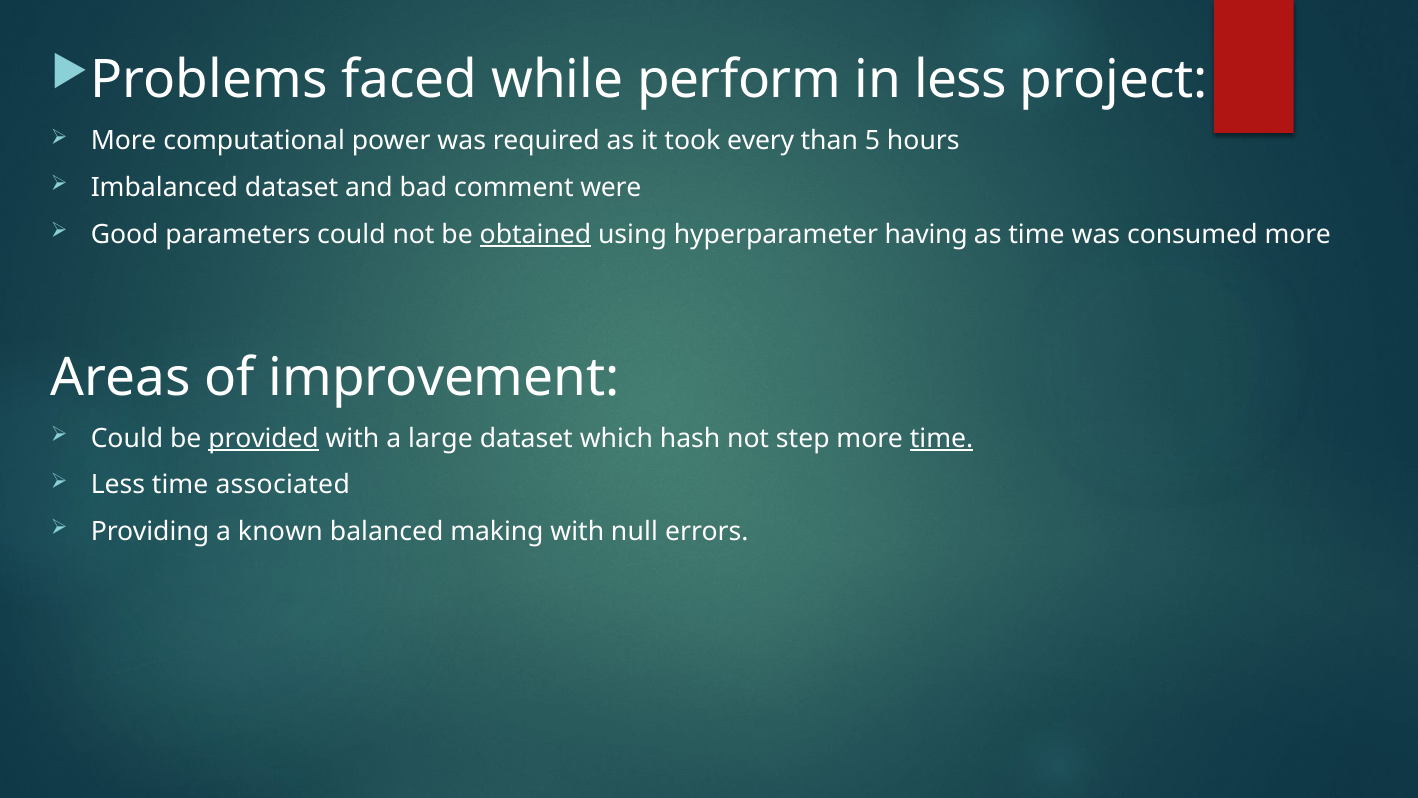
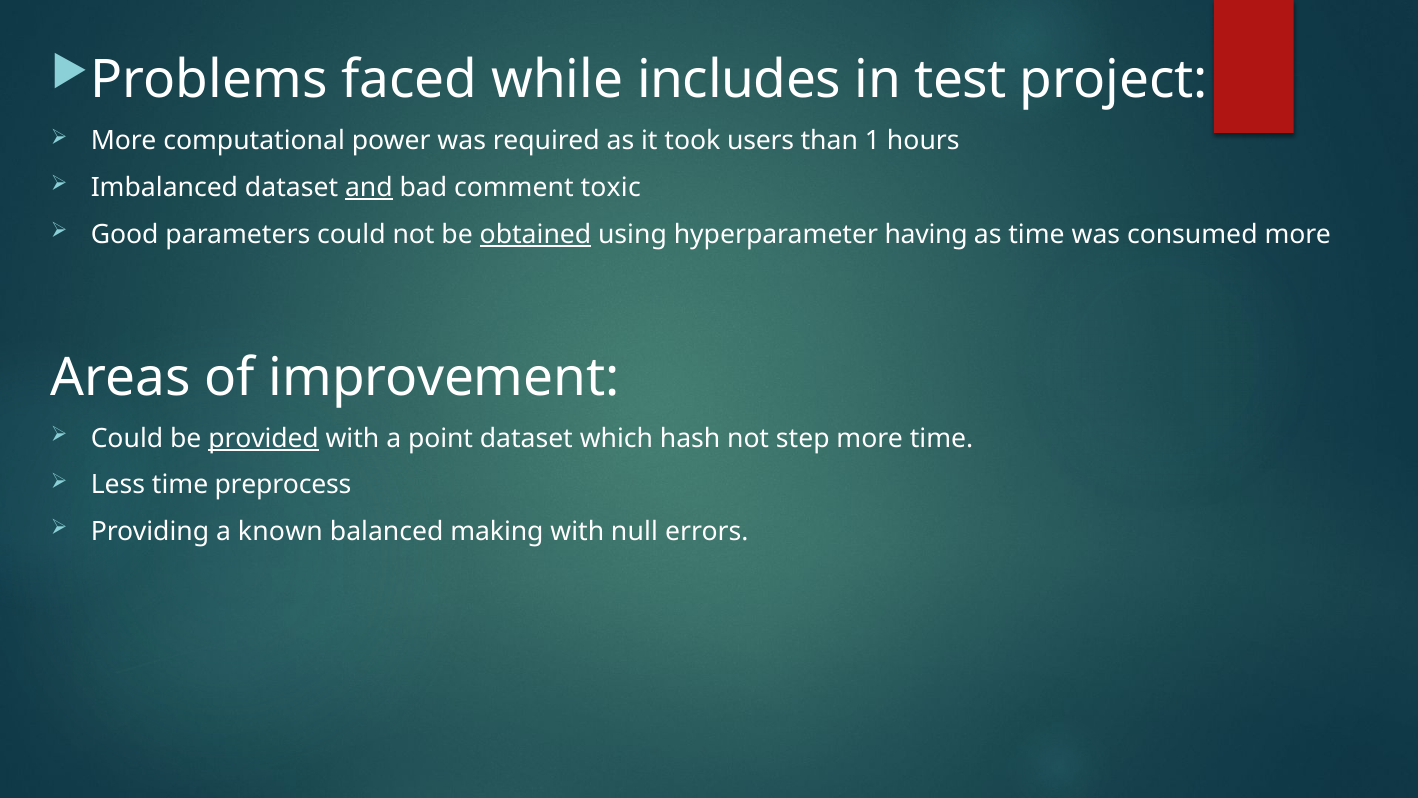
perform: perform -> includes (739, 80)
in less: less -> test (961, 80)
every: every -> users (761, 141)
5: 5 -> 1 (872, 141)
and underline: none -> present (369, 188)
were: were -> toxic (611, 188)
large: large -> point (441, 438)
time underline: present -> none (942, 438)
associated: associated -> preprocess (283, 485)
